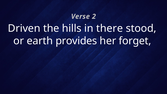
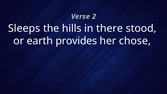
Driven: Driven -> Sleeps (24, 28)
forget: forget -> chose (135, 41)
